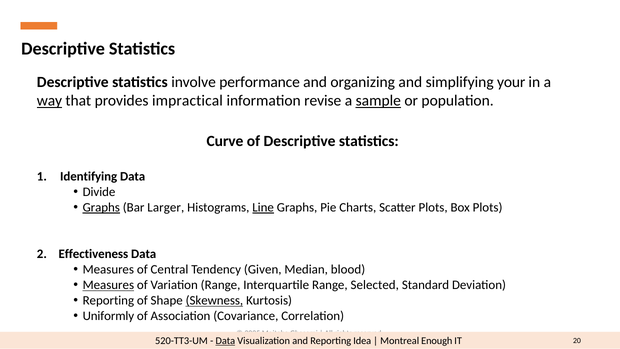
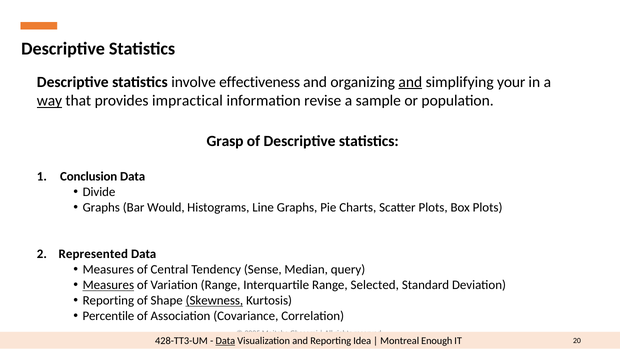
performance: performance -> effectiveness (260, 82)
and underline: none -> present (410, 82)
sample underline: present -> none (378, 101)
Curve: Curve -> Grasp (225, 141)
Identifying: Identifying -> Conclusion (89, 176)
Graphs underline: present -> none (101, 207)
Larger: Larger -> Would (166, 207)
Line underline: present -> none (263, 207)
Effectiveness: Effectiveness -> Represented (93, 254)
Given: Given -> Sense (263, 269)
blood: blood -> query (348, 269)
Uniformly: Uniformly -> Percentile (108, 316)
520-TT3-UM: 520-TT3-UM -> 428-TT3-UM (181, 341)
